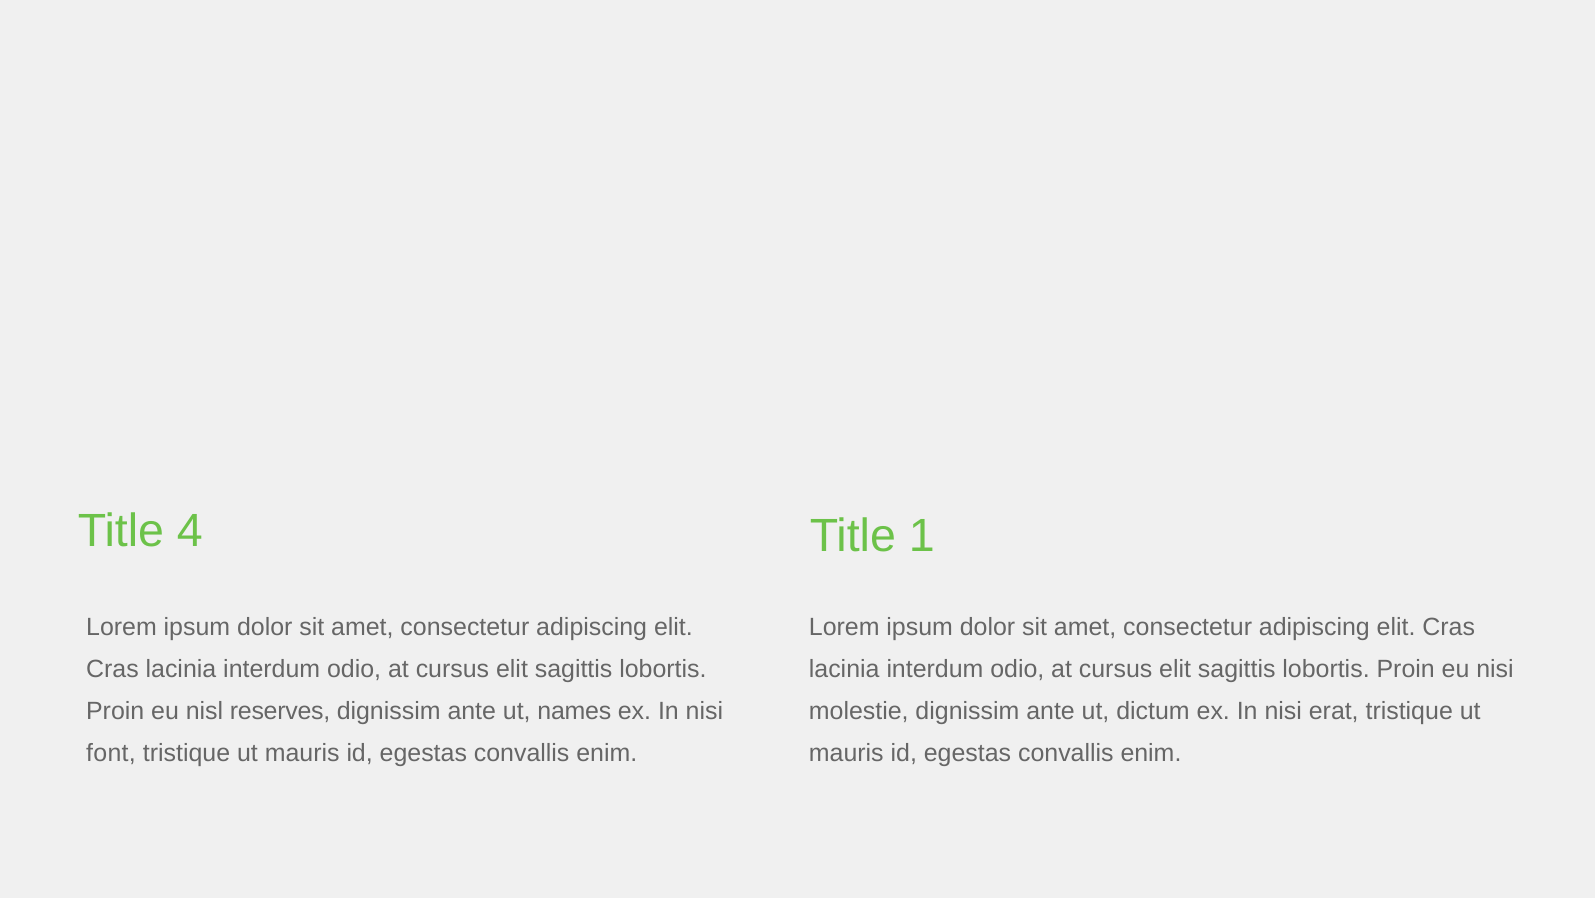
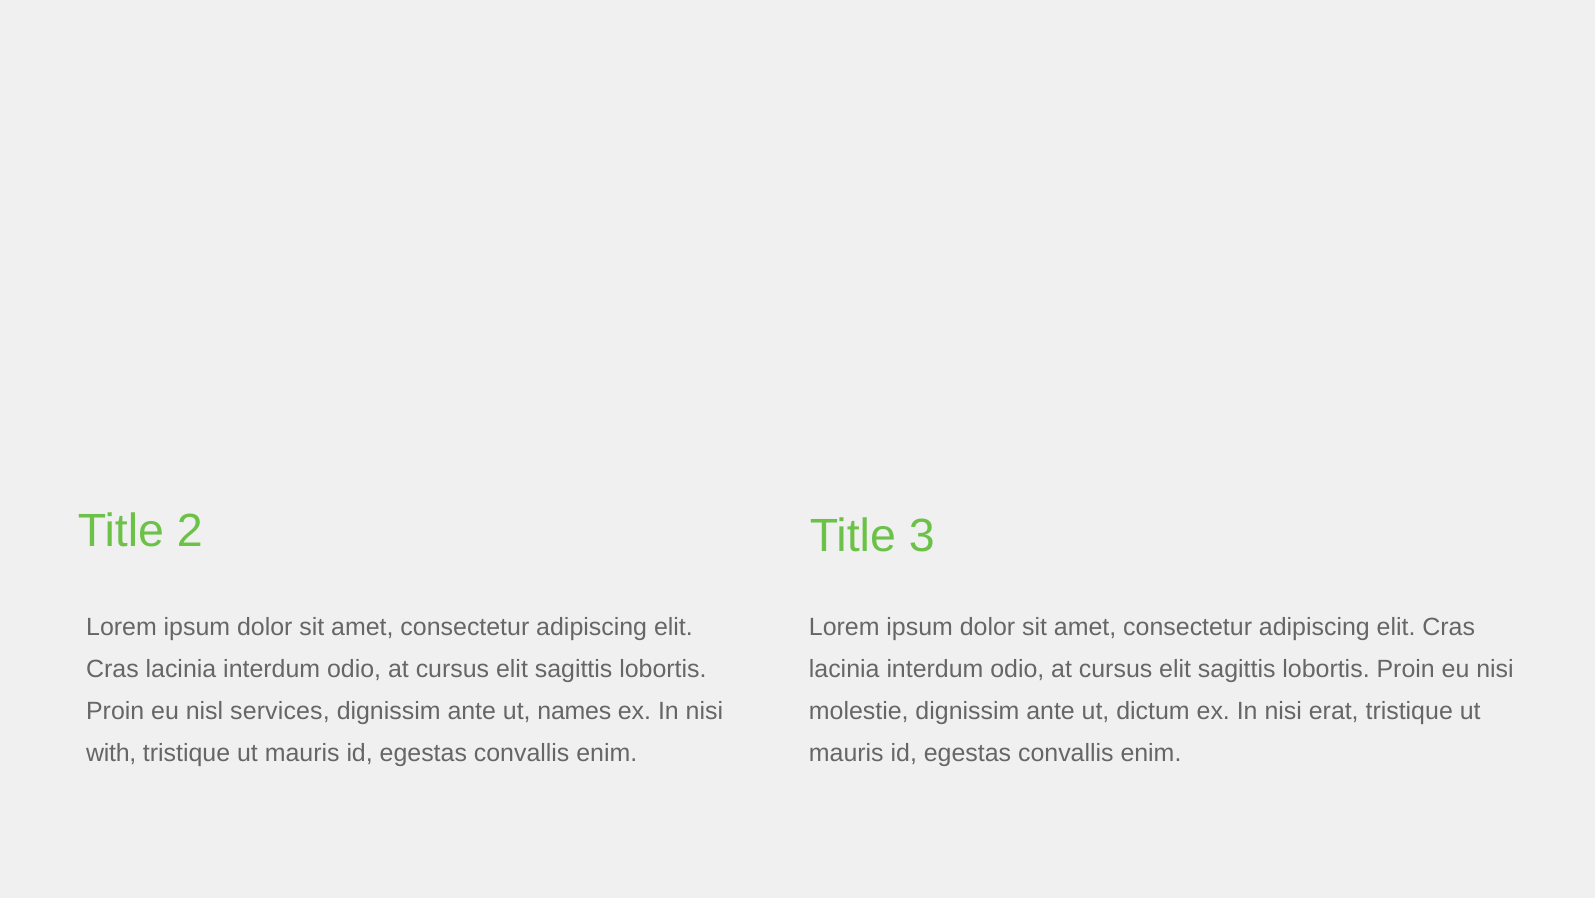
4: 4 -> 2 (190, 531)
1: 1 -> 3 (922, 536)
reserves: reserves -> services (280, 711)
font: font -> with (111, 753)
